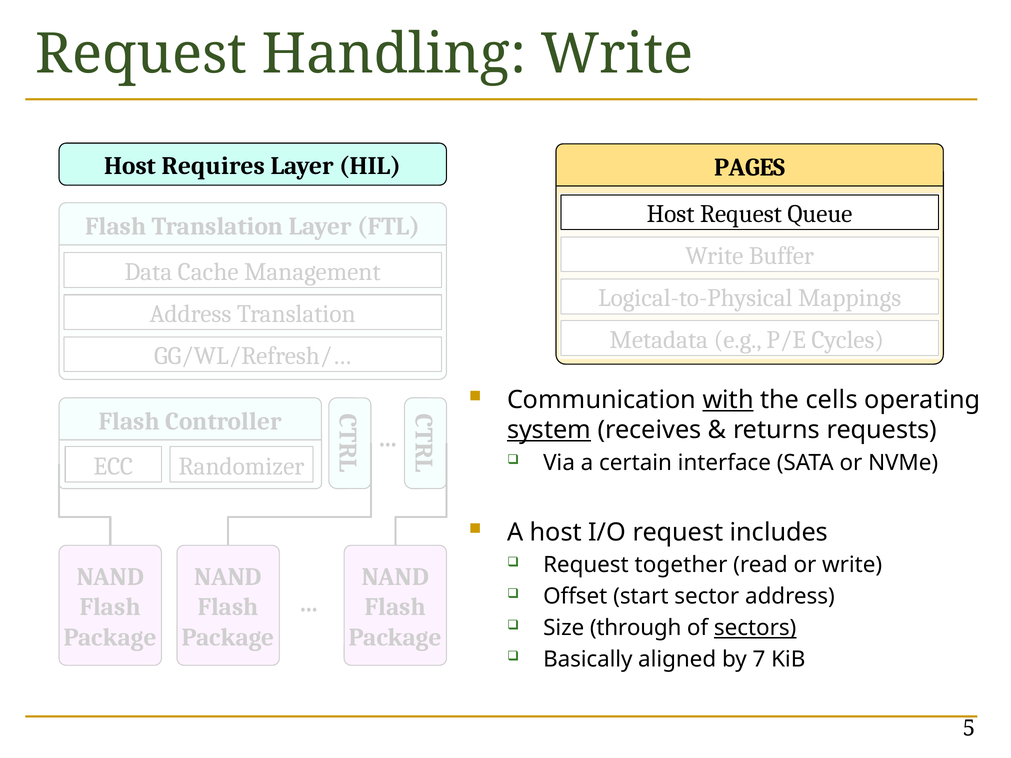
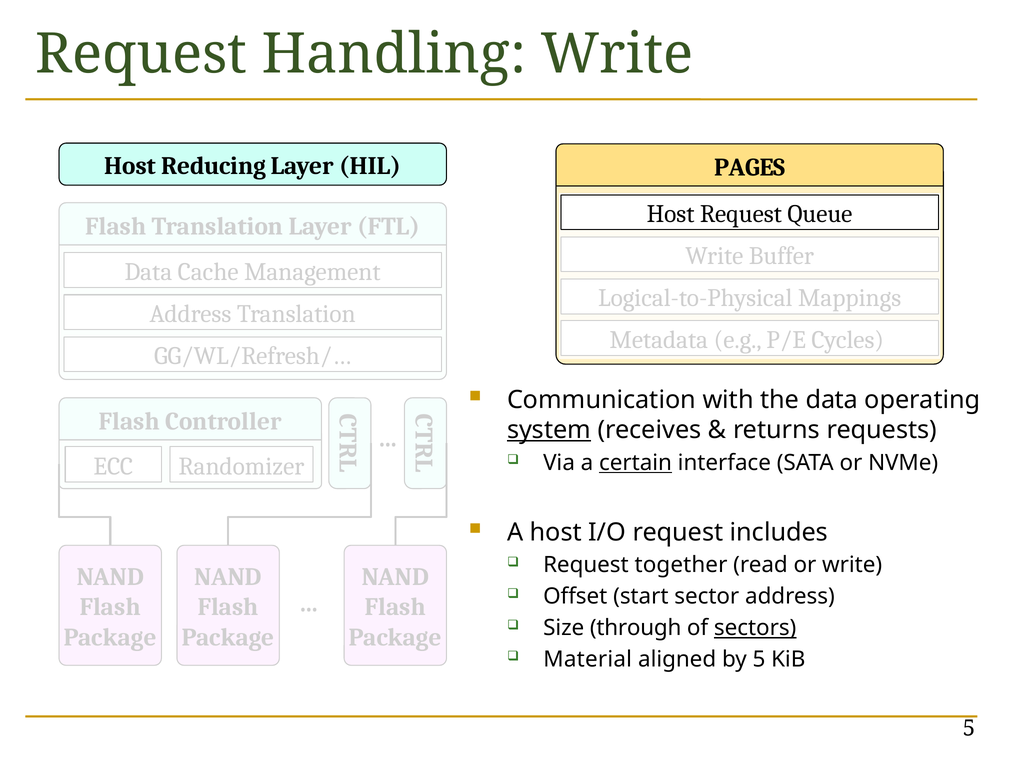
Requires: Requires -> Reducing (214, 166)
with underline: present -> none (728, 400)
the cells: cells -> data (832, 400)
certain underline: none -> present (636, 463)
Basically: Basically -> Material (588, 660)
by 7: 7 -> 5 (759, 660)
